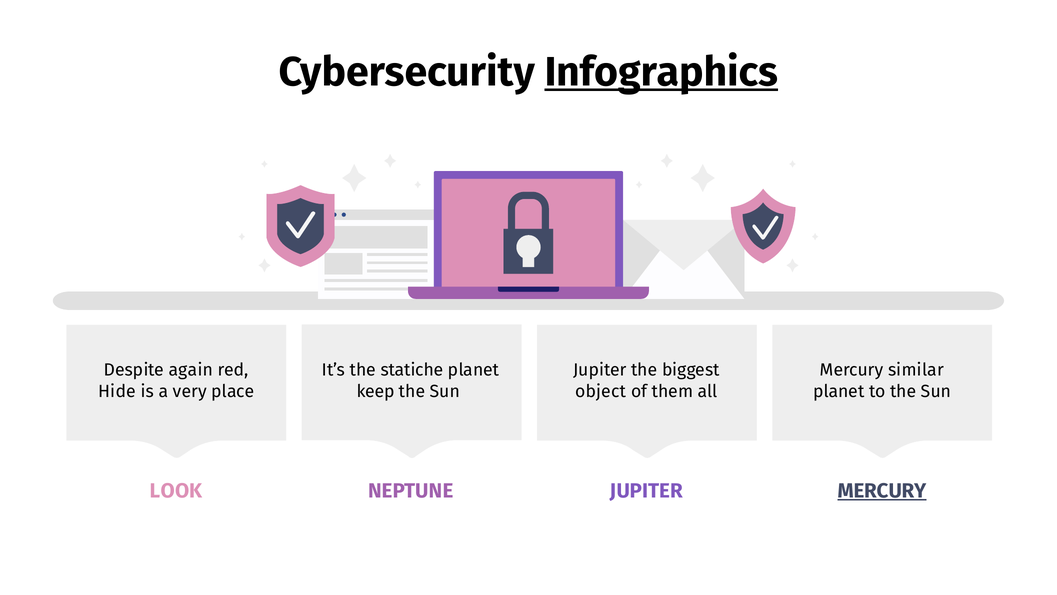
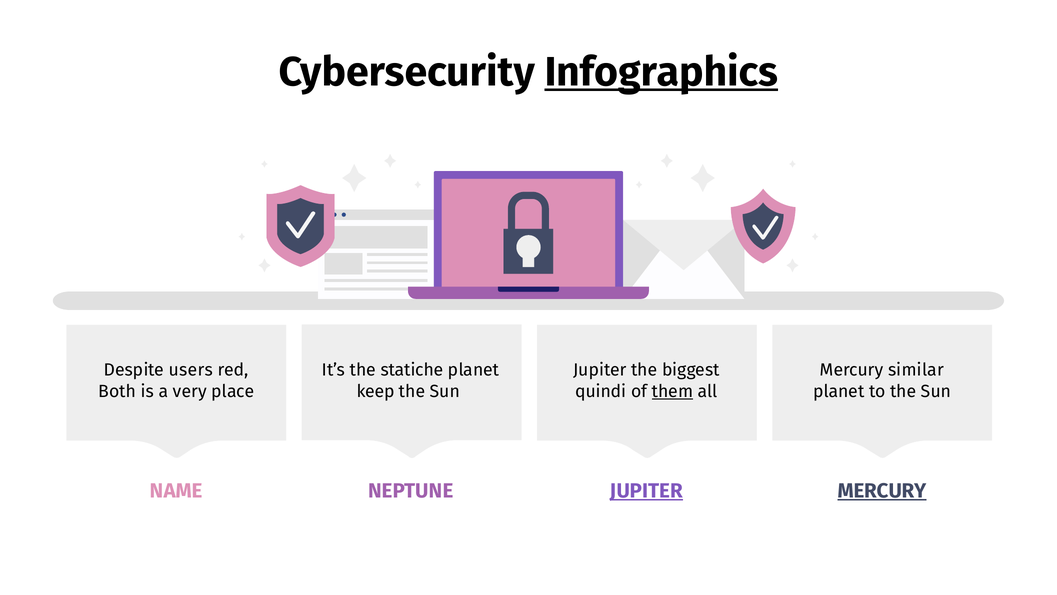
again: again -> users (191, 370)
Hide: Hide -> Both (117, 391)
object: object -> quindi (601, 391)
them underline: none -> present (673, 391)
LOOK: LOOK -> NAME (176, 490)
JUPITER underline: none -> present (646, 490)
